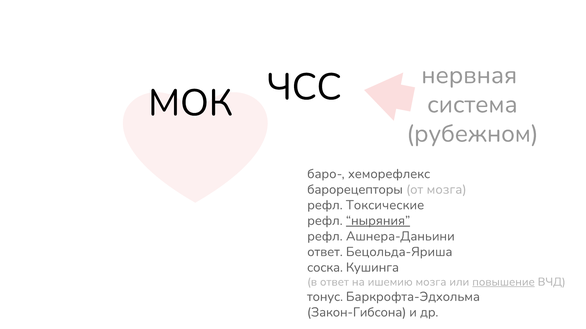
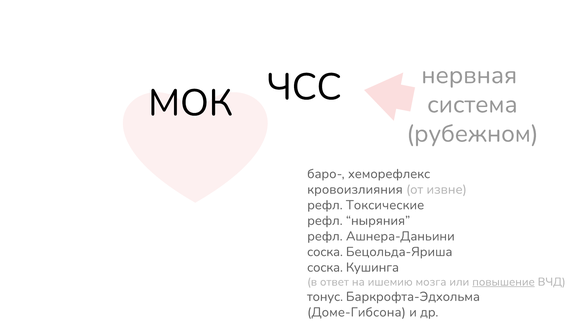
барорецепторы: барорецепторы -> кровоизлияния (355, 190)
от мозга: мозга -> извне (447, 190)
ныряния underline: present -> none (378, 221)
ответ: ответ -> соска (325, 252)
Закон-Гибсона: Закон-Гибсона -> Доме-Гибсона (356, 313)
